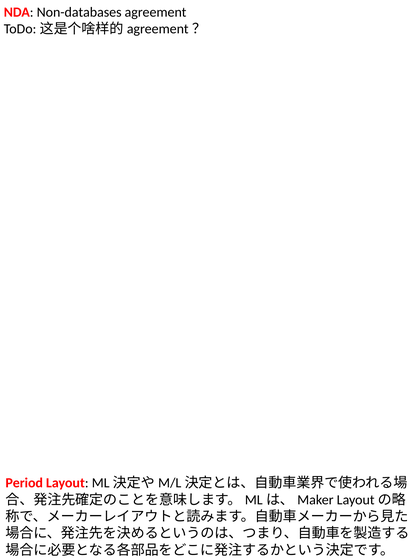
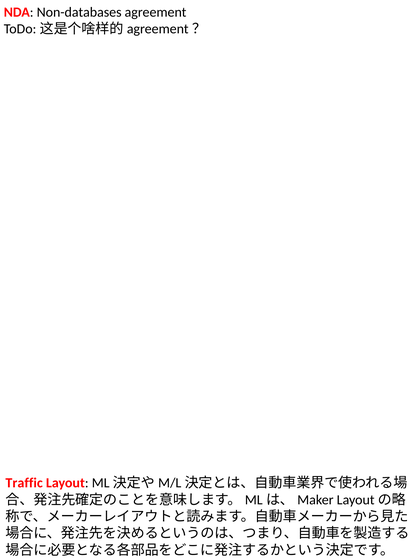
Period: Period -> Traffic (24, 483)
